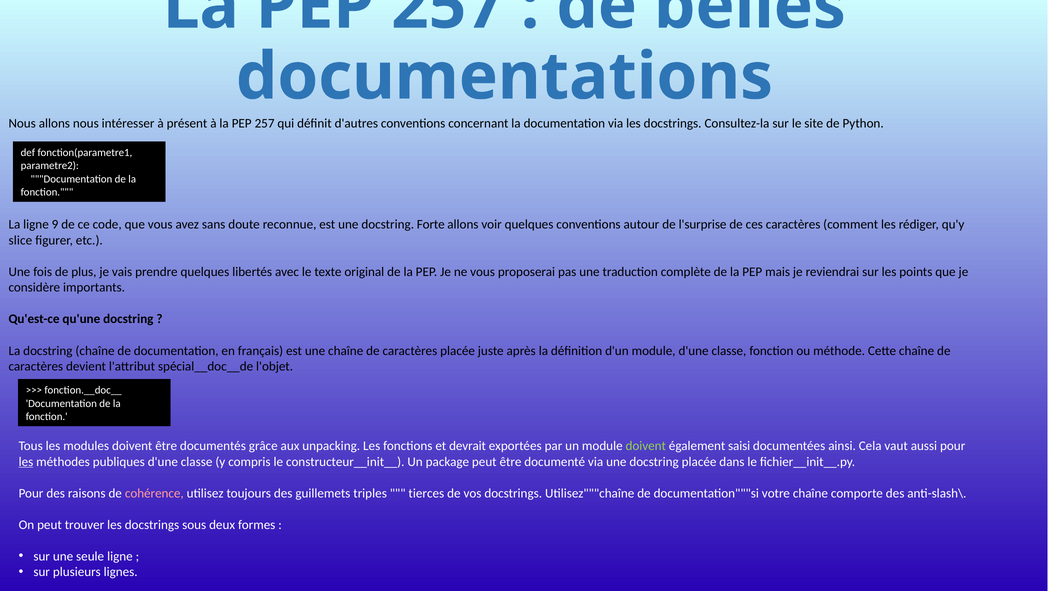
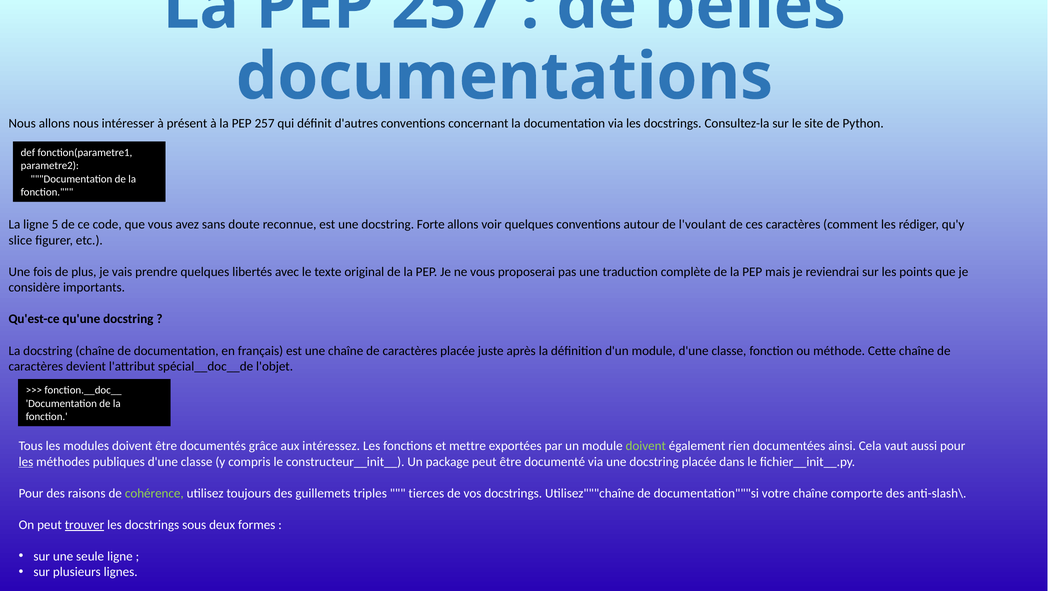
9: 9 -> 5 (55, 224)
l'surprise: l'surprise -> l'voulant (702, 224)
unpacking: unpacking -> intéressez (331, 446)
devrait: devrait -> mettre (468, 446)
saisi: saisi -> rien (739, 446)
cohérence colour: pink -> light green (154, 493)
trouver underline: none -> present (85, 524)
